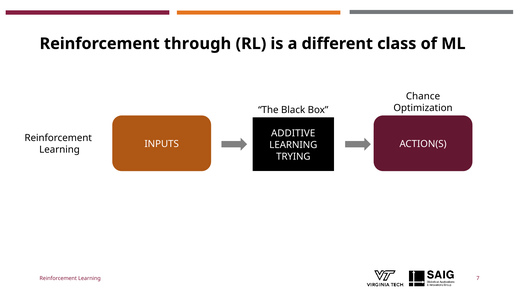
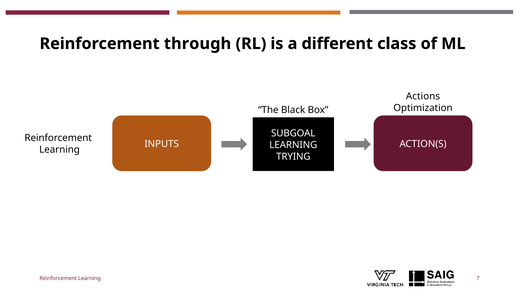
Chance: Chance -> Actions (423, 96)
ADDITIVE: ADDITIVE -> SUBGOAL (293, 133)
